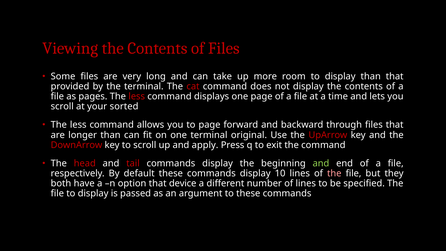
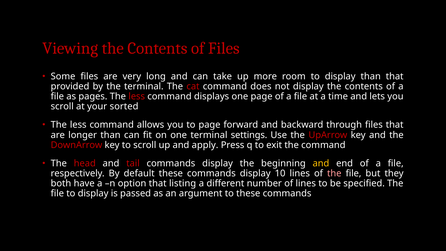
original: original -> settings (249, 135)
and colour: light green -> yellow (321, 163)
device: device -> listing (183, 183)
